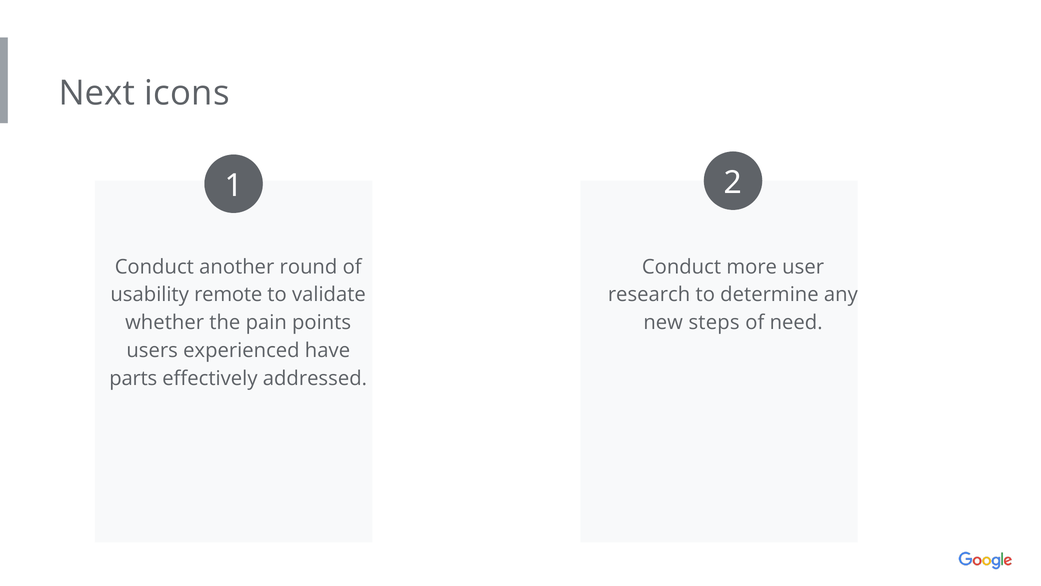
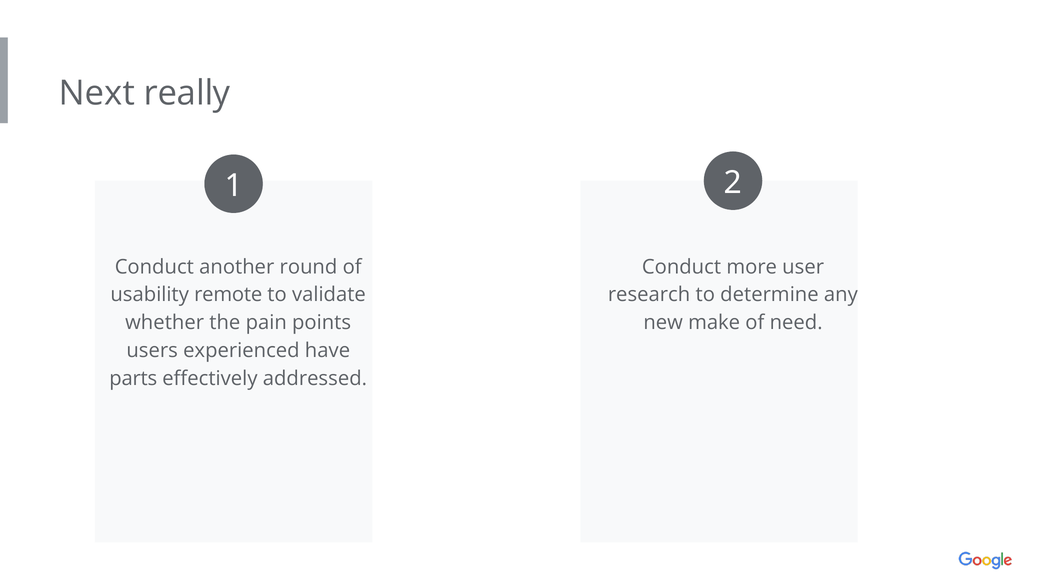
icons: icons -> really (187, 93)
steps: steps -> make (714, 322)
